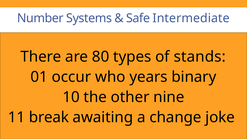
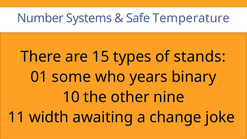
Intermediate: Intermediate -> Temperature (191, 18)
80: 80 -> 15 (101, 57)
occur: occur -> some (71, 77)
break: break -> width (49, 117)
